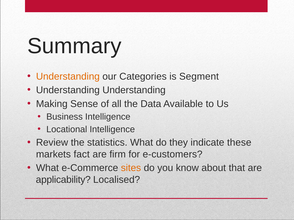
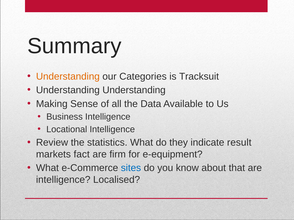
Segment: Segment -> Tracksuit (199, 77)
these: these -> result (239, 143)
e-customers: e-customers -> e-equipment (173, 155)
sites colour: orange -> blue (131, 168)
applicability: applicability -> intelligence (63, 180)
